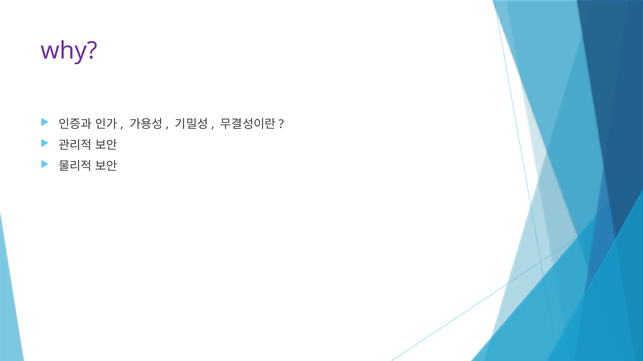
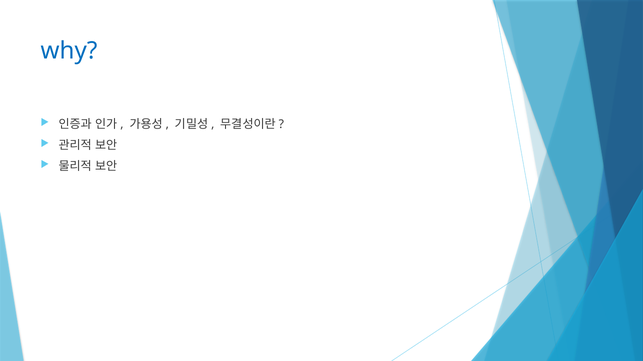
why colour: purple -> blue (69, 51)
